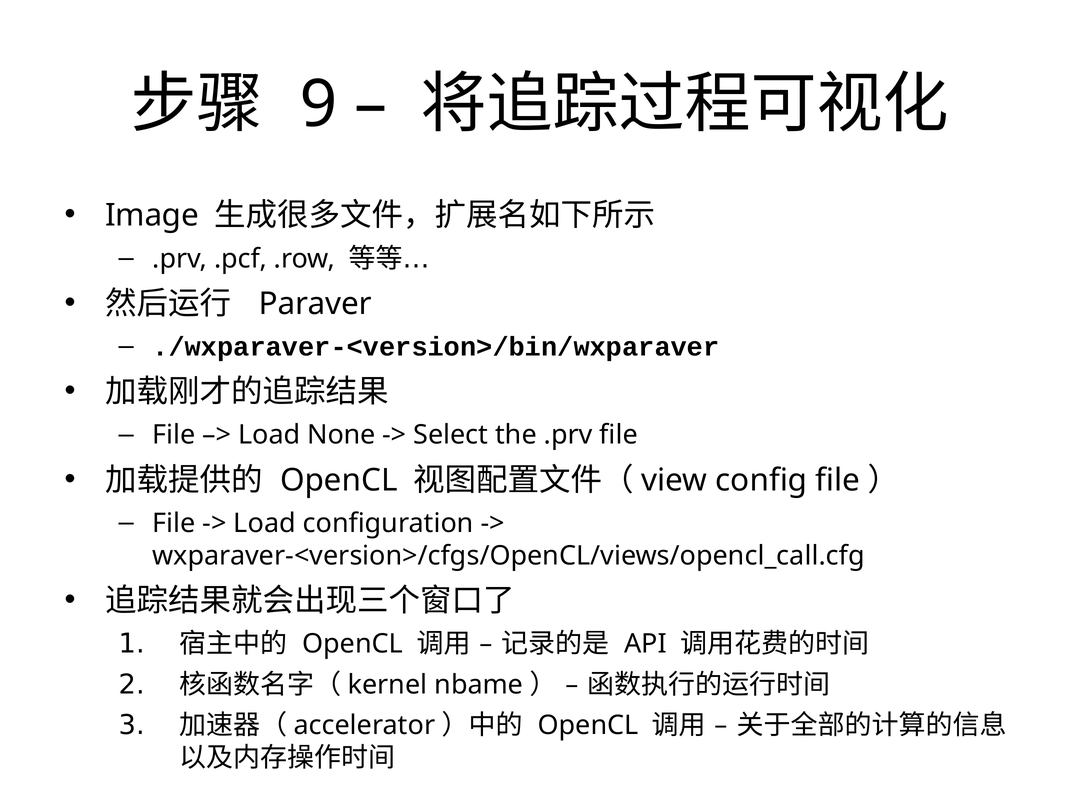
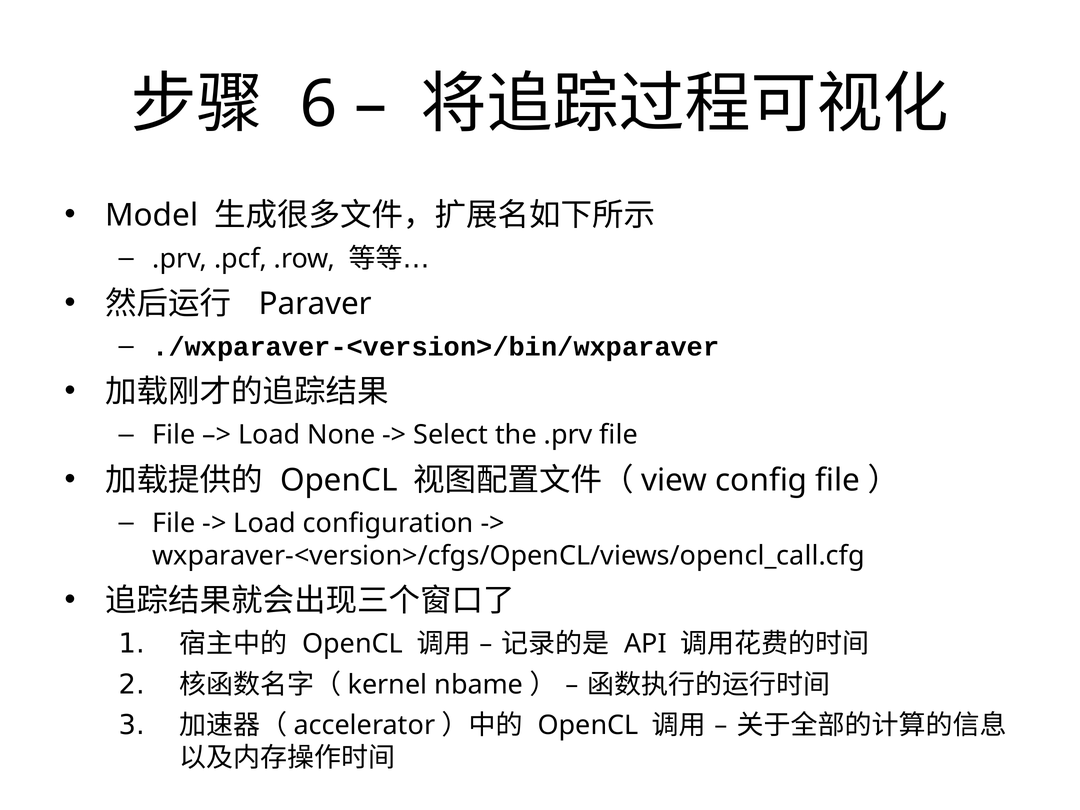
9: 9 -> 6 (318, 105)
Image: Image -> Model (152, 215)
